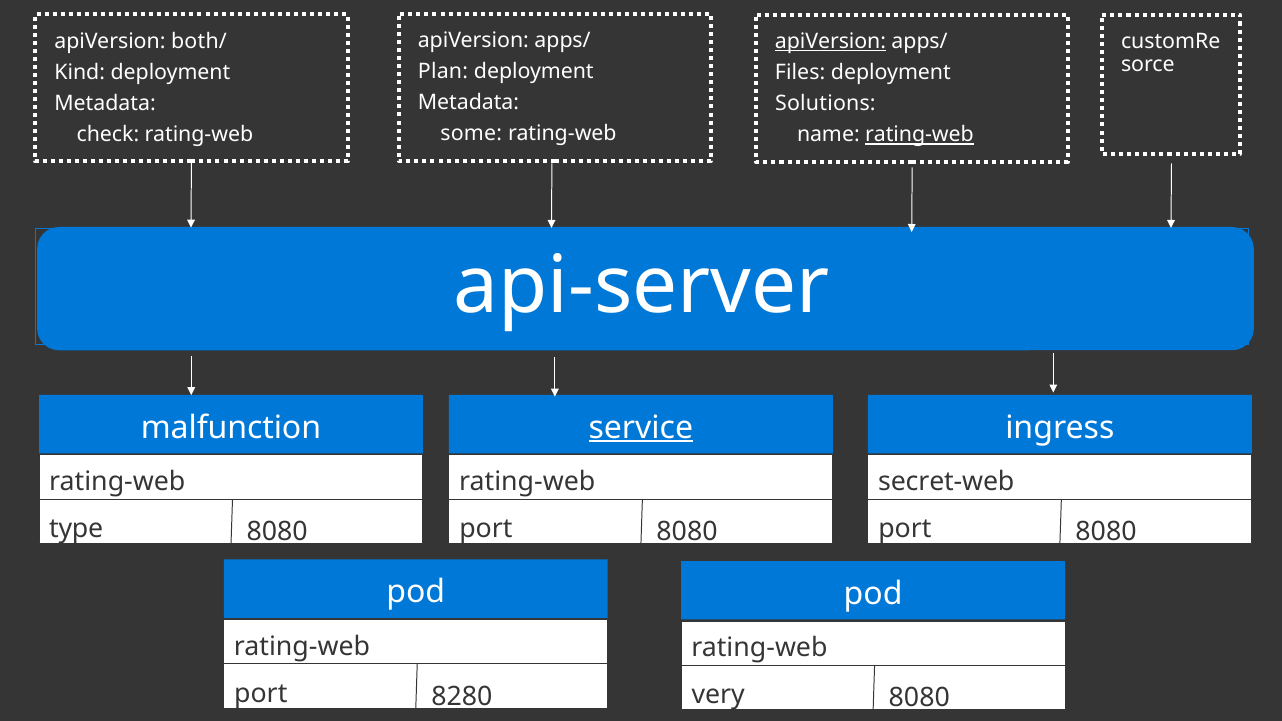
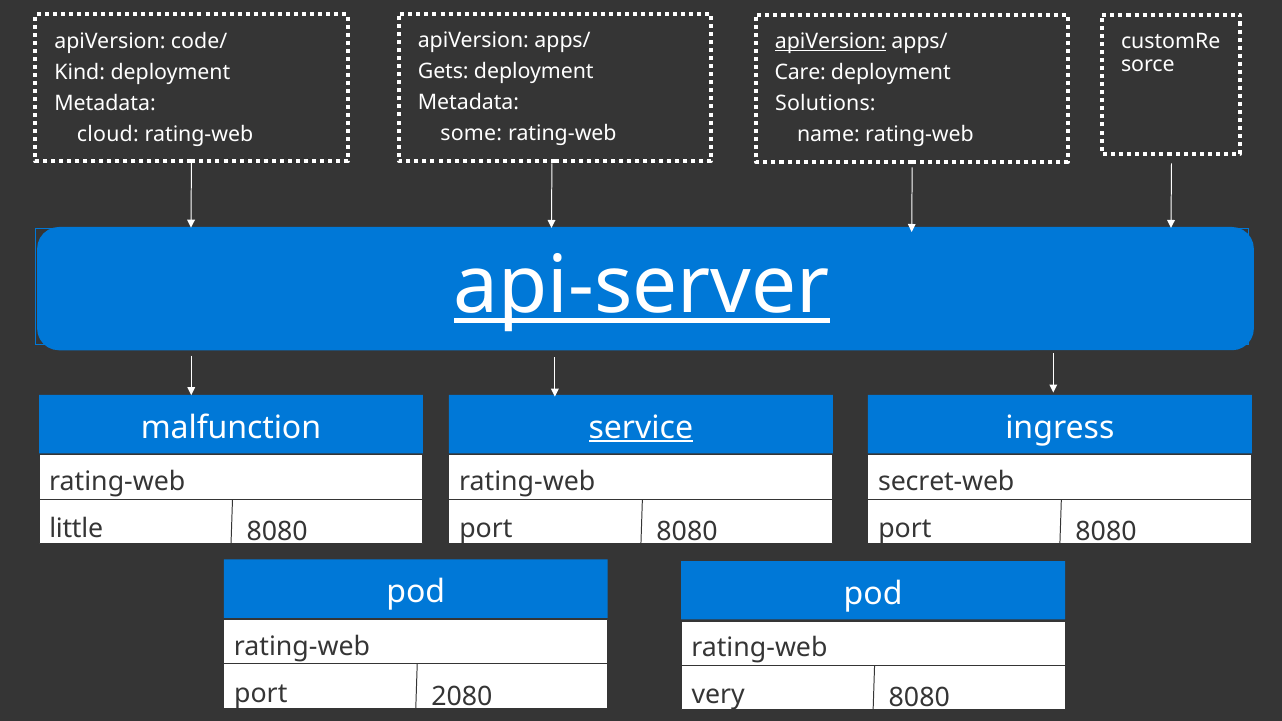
both/: both/ -> code/ (199, 41)
Plan: Plan -> Gets (443, 72)
Files: Files -> Care (800, 73)
check: check -> cloud (108, 134)
rating-web underline: present -> none (919, 135)
api-server underline: none -> present (642, 286)
type: type -> little (76, 529)
8280: 8280 -> 2080 (462, 696)
